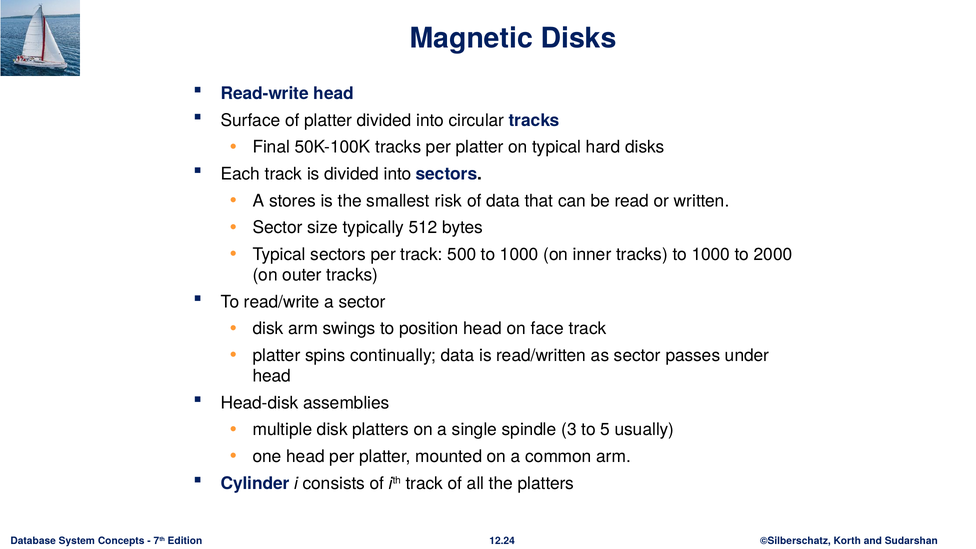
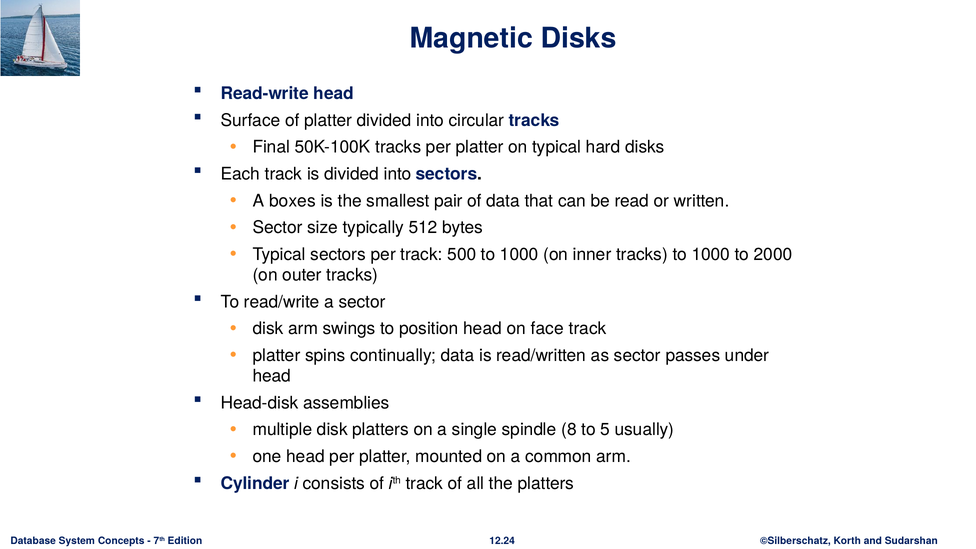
stores: stores -> boxes (292, 201)
risk: risk -> pair (449, 201)
3: 3 -> 8 (569, 430)
